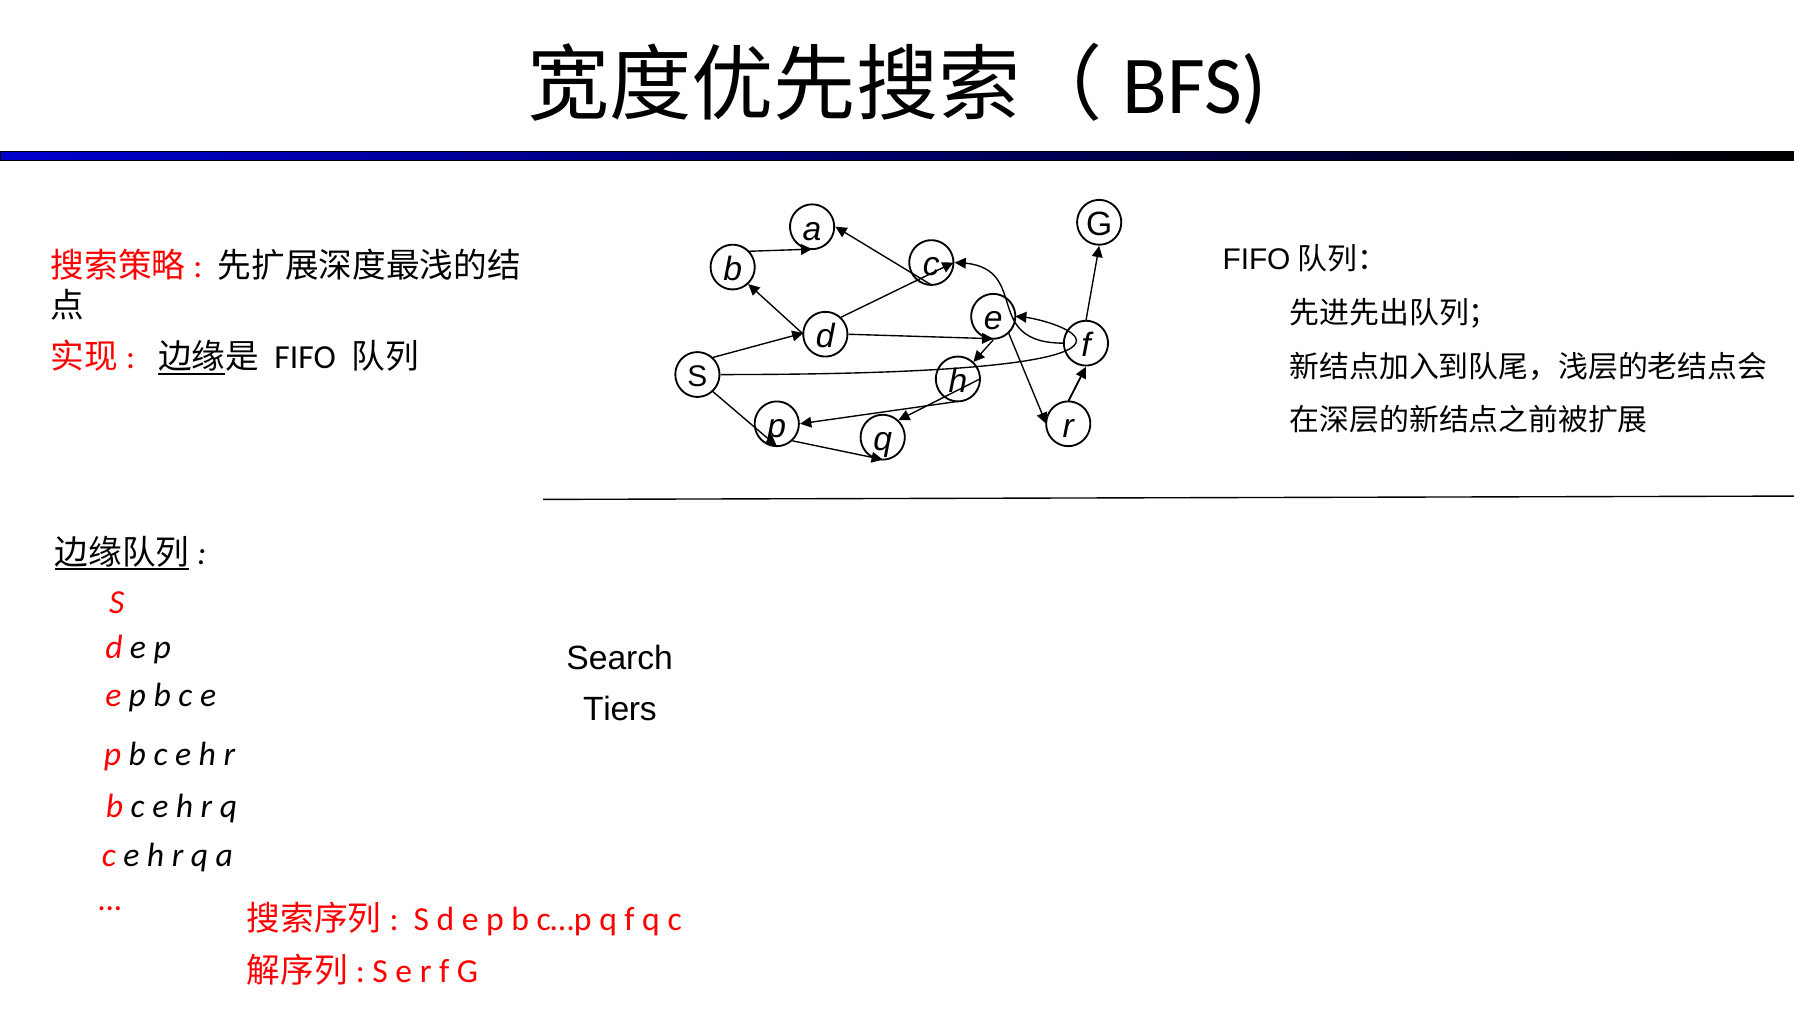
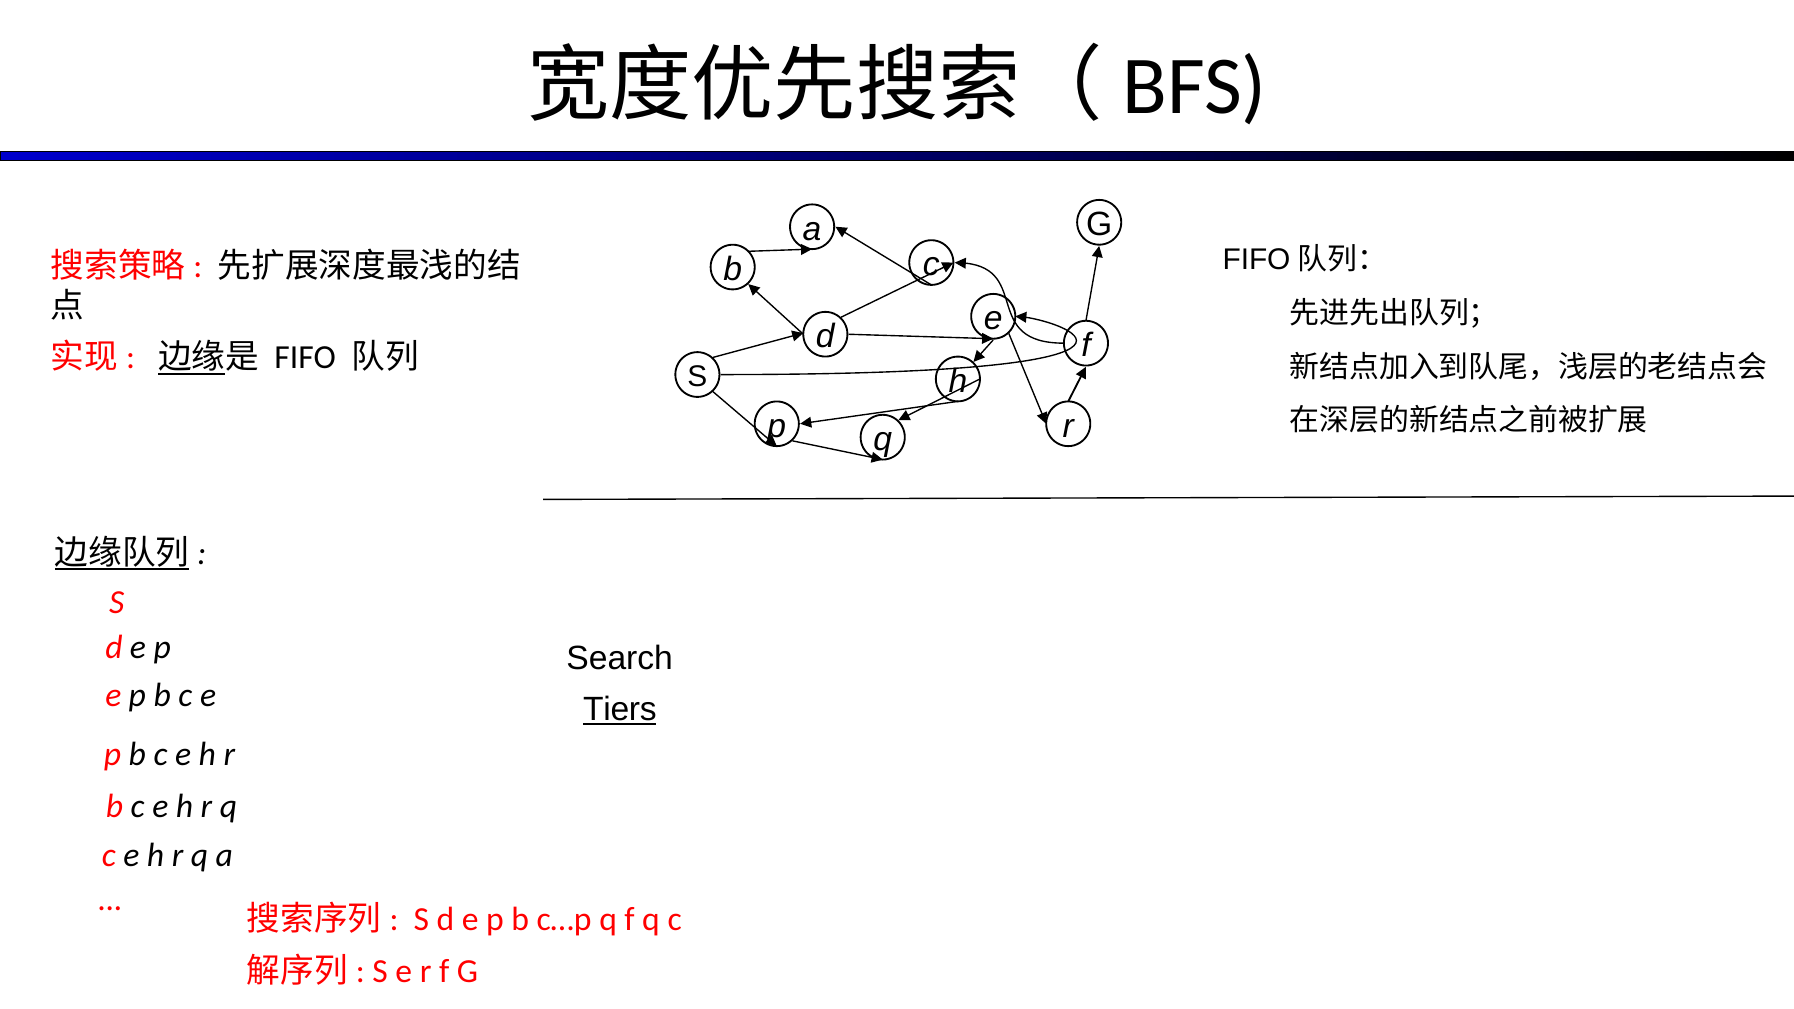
Tiers underline: none -> present (620, 710)
